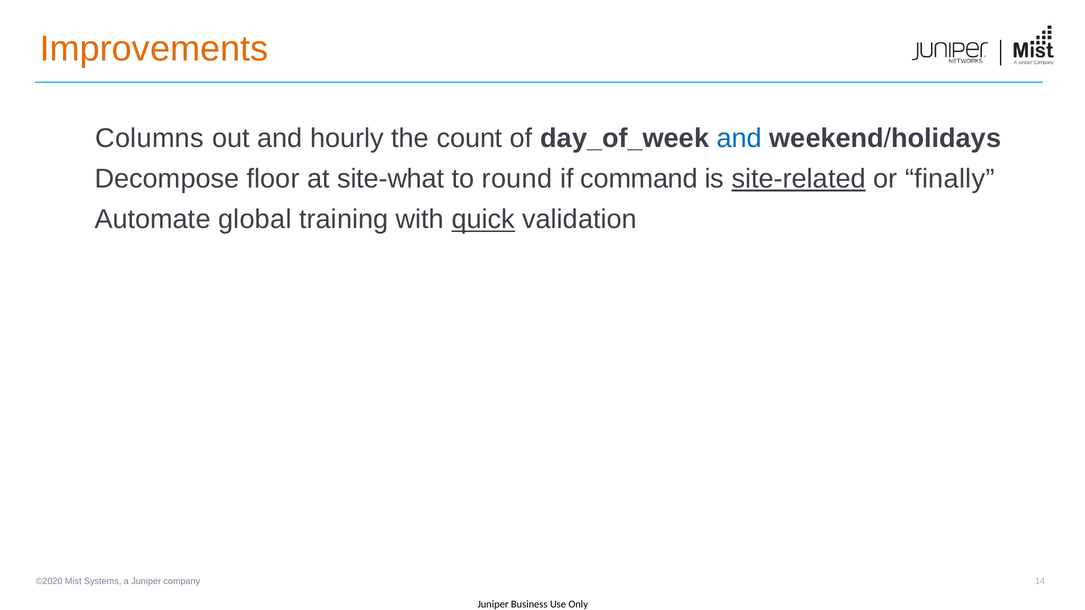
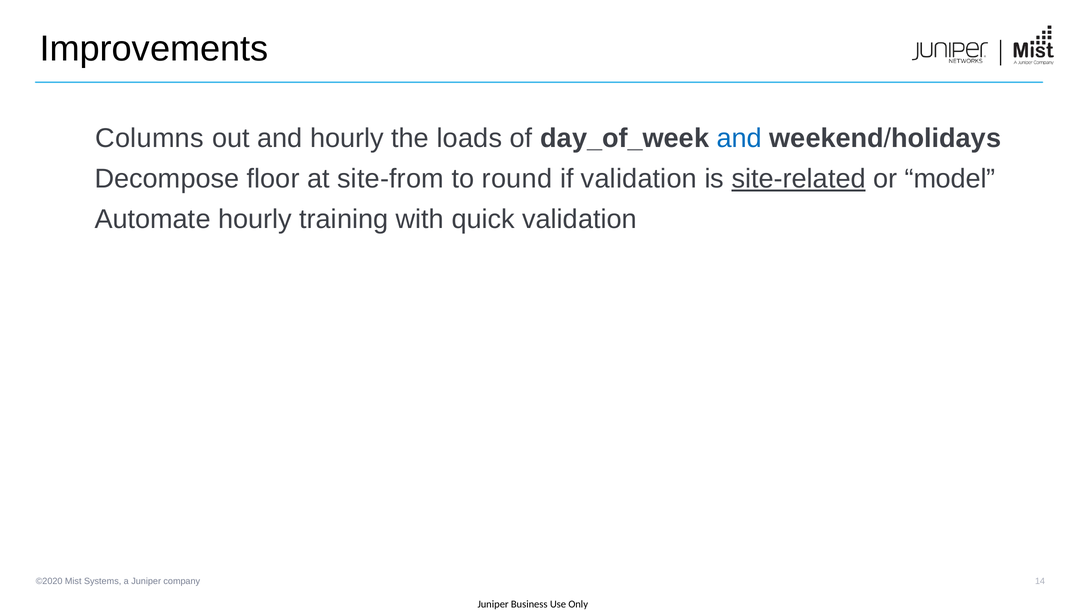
Improvements colour: orange -> black (154, 49)
count: count -> loads (469, 138)
site-what: site-what -> site-from (391, 179)
if command: command -> validation (639, 179)
finally: finally -> model (950, 179)
Automate global: global -> hourly (255, 220)
quick underline: present -> none (483, 220)
